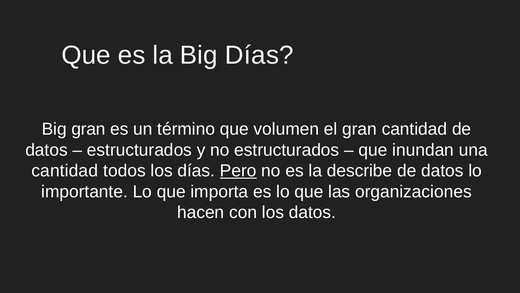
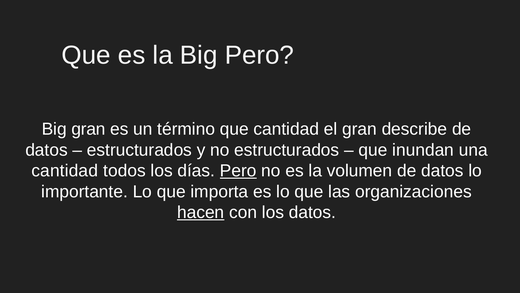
Big Días: Días -> Pero (259, 55)
que volumen: volumen -> cantidad (286, 129)
gran cantidad: cantidad -> describe (414, 129)
describe: describe -> volumen (359, 171)
hacen underline: none -> present (201, 212)
